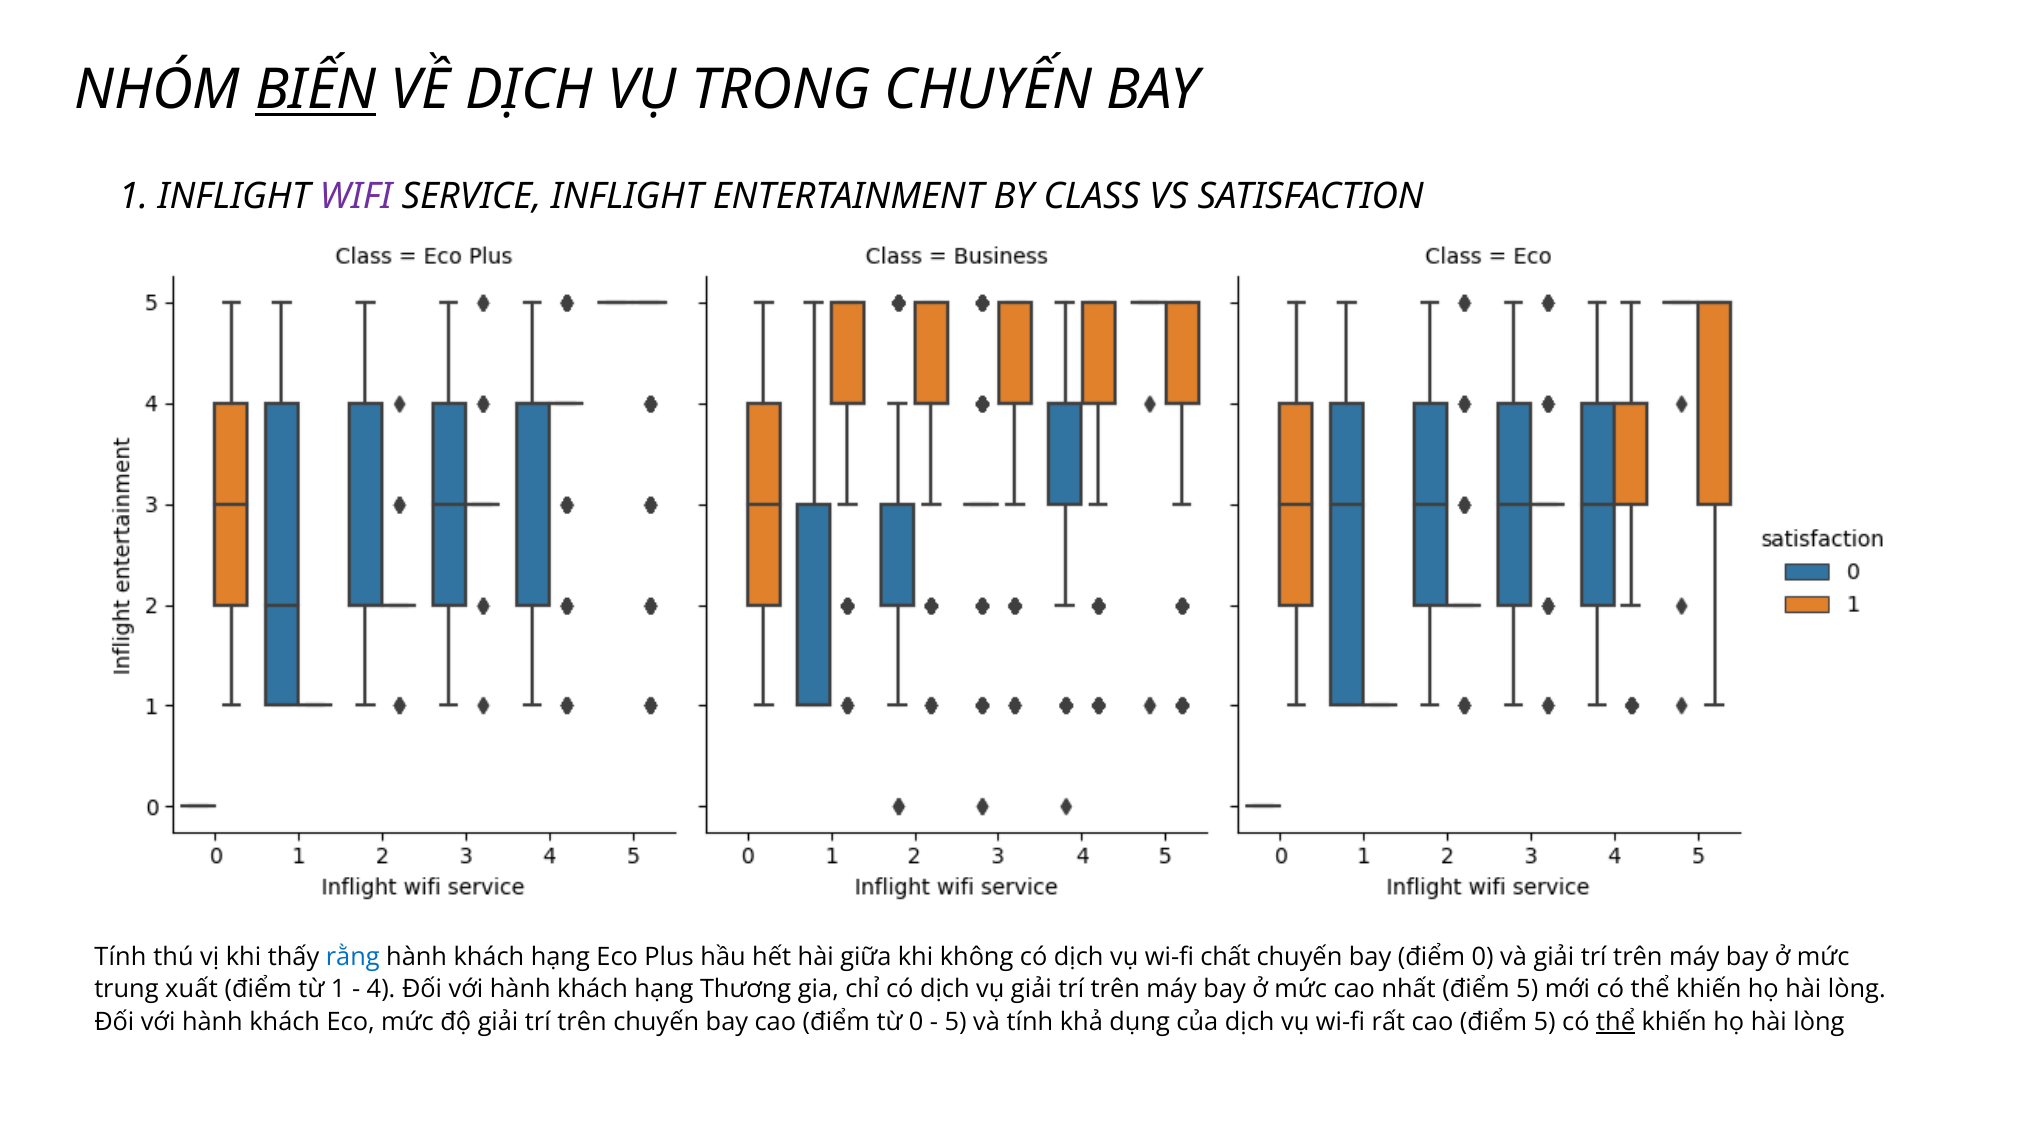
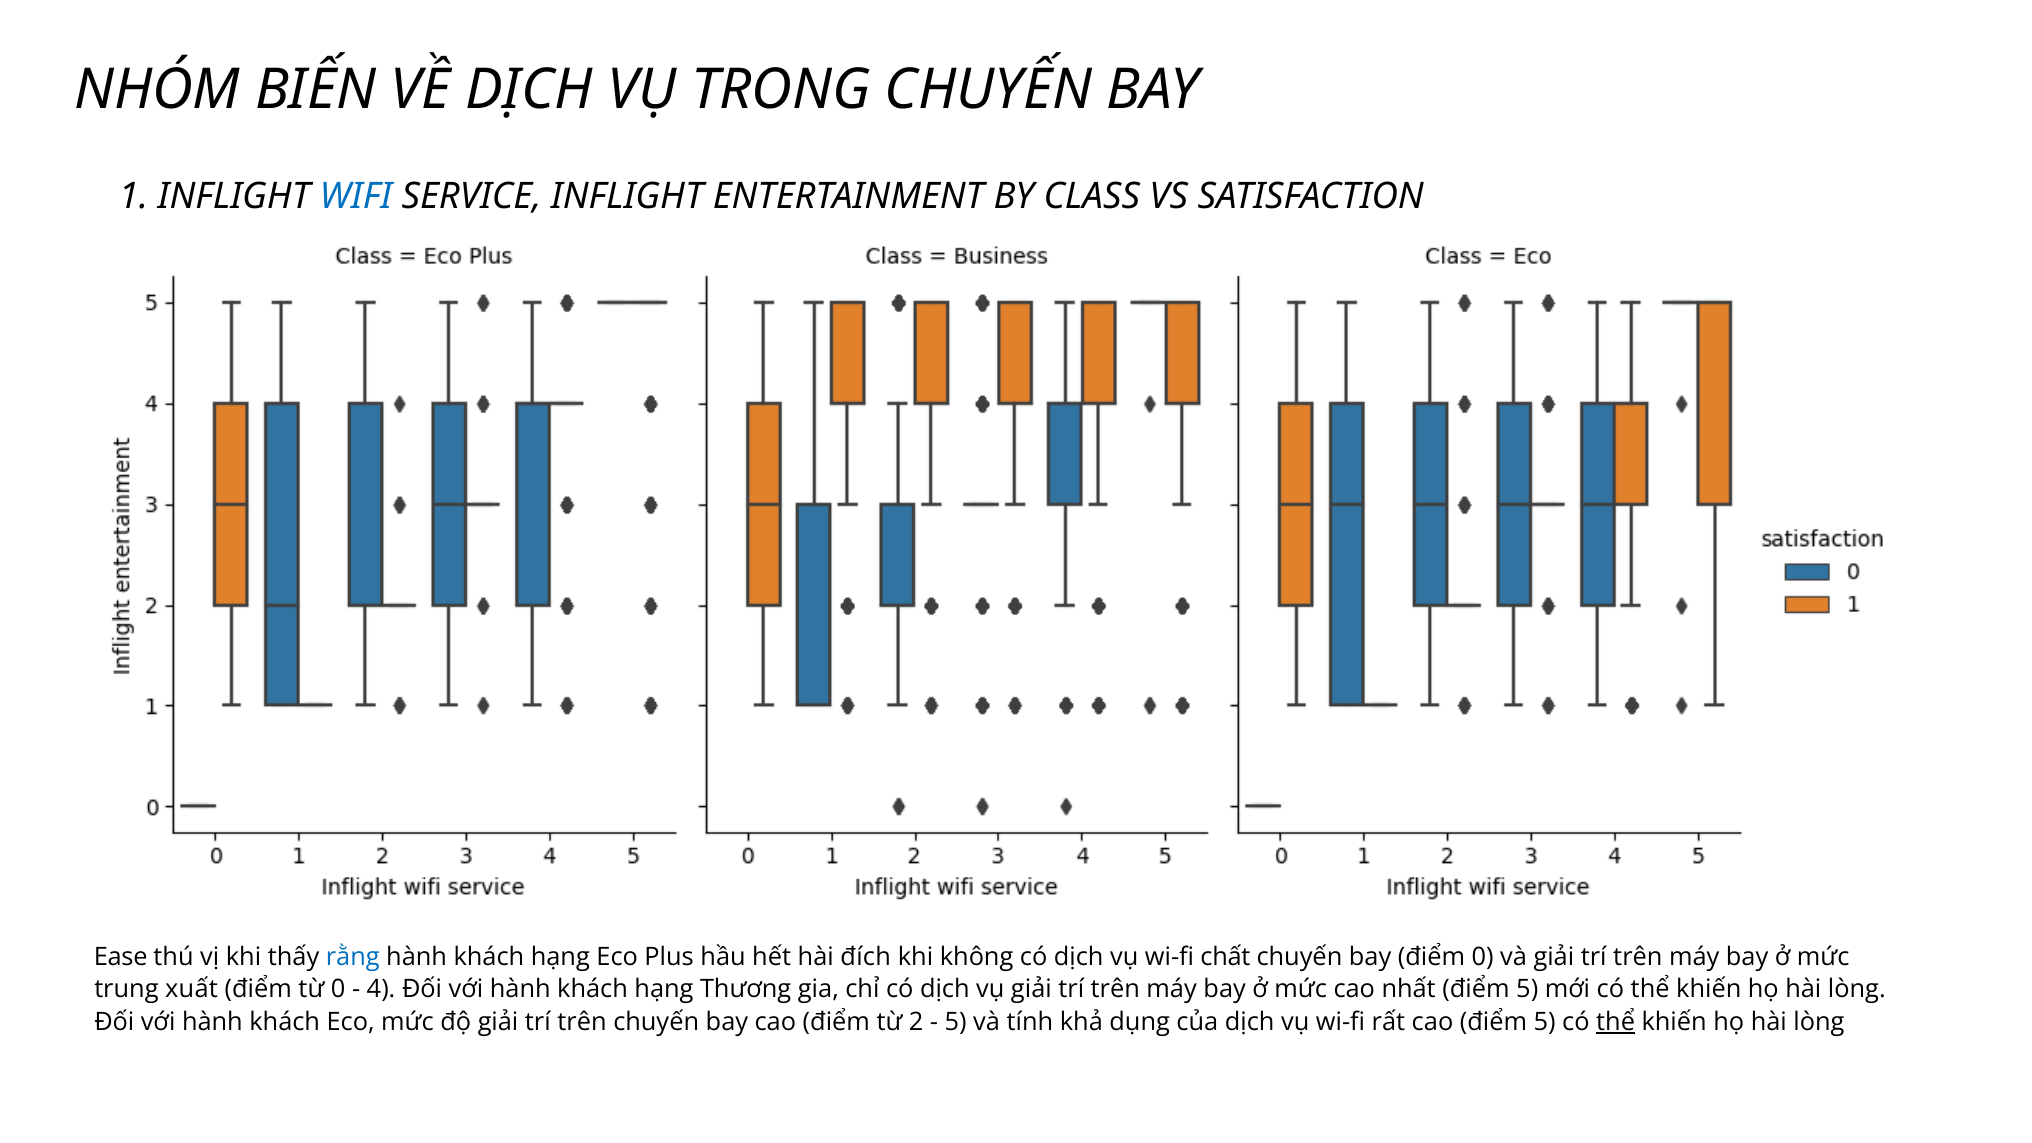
BIẾN underline: present -> none (316, 90)
WIFI colour: purple -> blue (356, 197)
Tính: Tính -> Ease (121, 957)
giữa: giữa -> đích (866, 957)
từ 1: 1 -> 0 (338, 990)
từ 0: 0 -> 2 (916, 1022)
